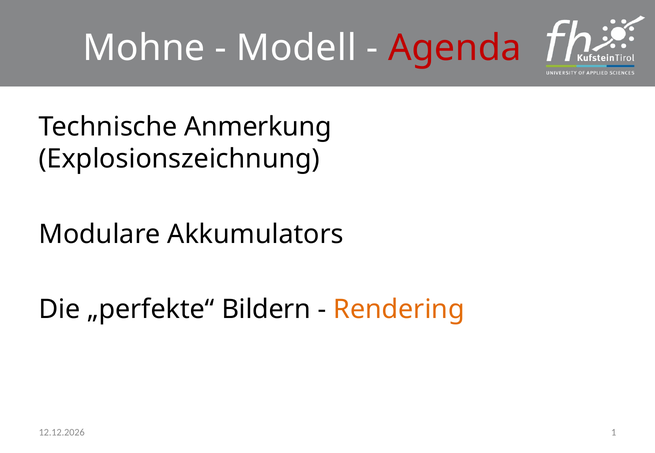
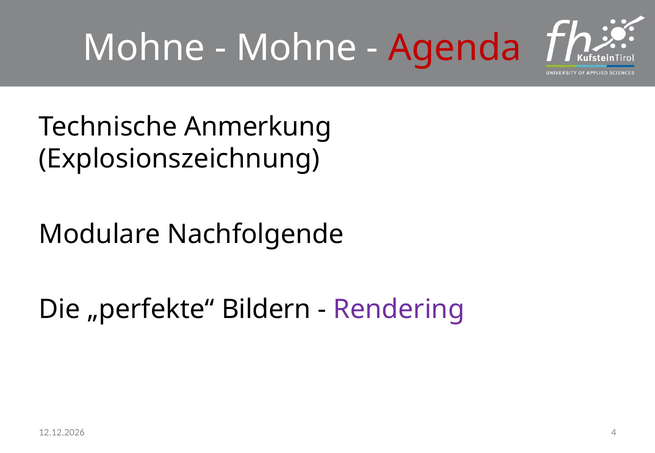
Modell: Modell -> Mohne (297, 48)
Akkumulators: Akkumulators -> Nachfolgende (256, 234)
Rendering colour: orange -> purple (399, 310)
1: 1 -> 4 (614, 433)
